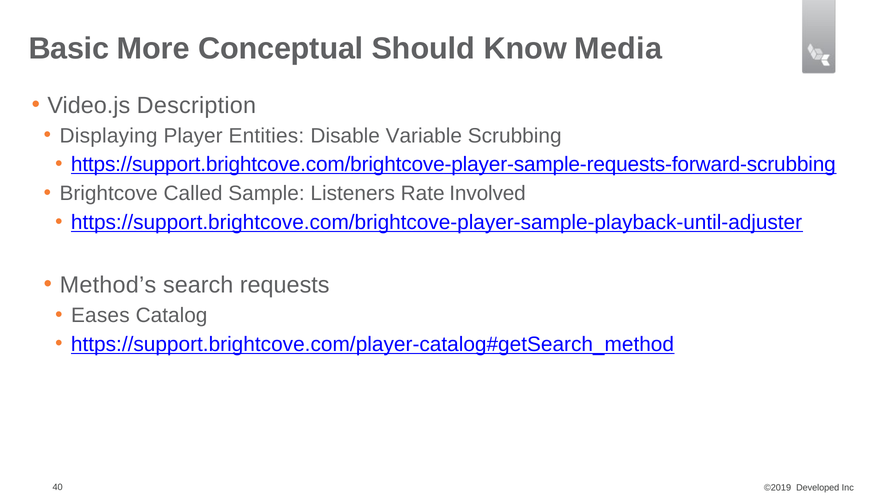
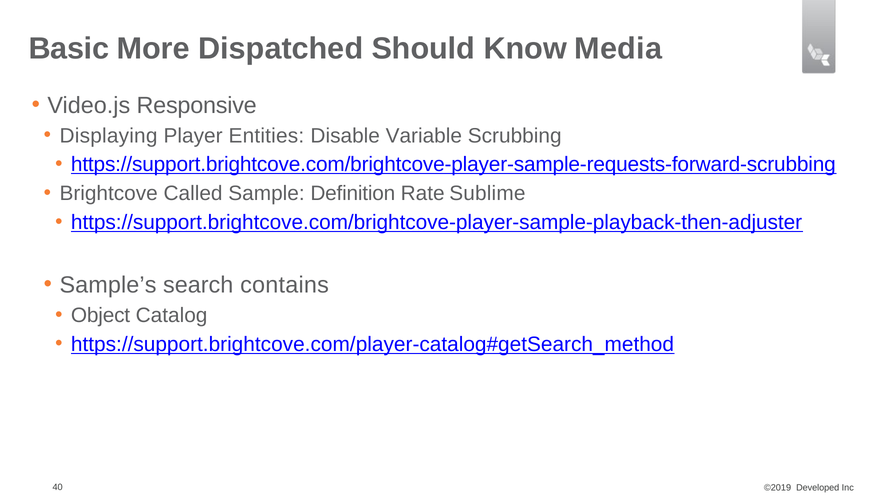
Conceptual: Conceptual -> Dispatched (281, 49)
Description: Description -> Responsive (197, 105)
Listeners: Listeners -> Definition (353, 193)
Involved: Involved -> Sublime (487, 193)
https://support.brightcove.com/brightcove-player-sample-playback-until-adjuster: https://support.brightcove.com/brightcove-player-sample-playback-until-adjuster -> https://support.brightcove.com/brightcove-player-sample-playback-then-adjuster (437, 222)
Method’s: Method’s -> Sample’s (108, 285)
requests: requests -> contains (285, 285)
Eases: Eases -> Object (101, 315)
